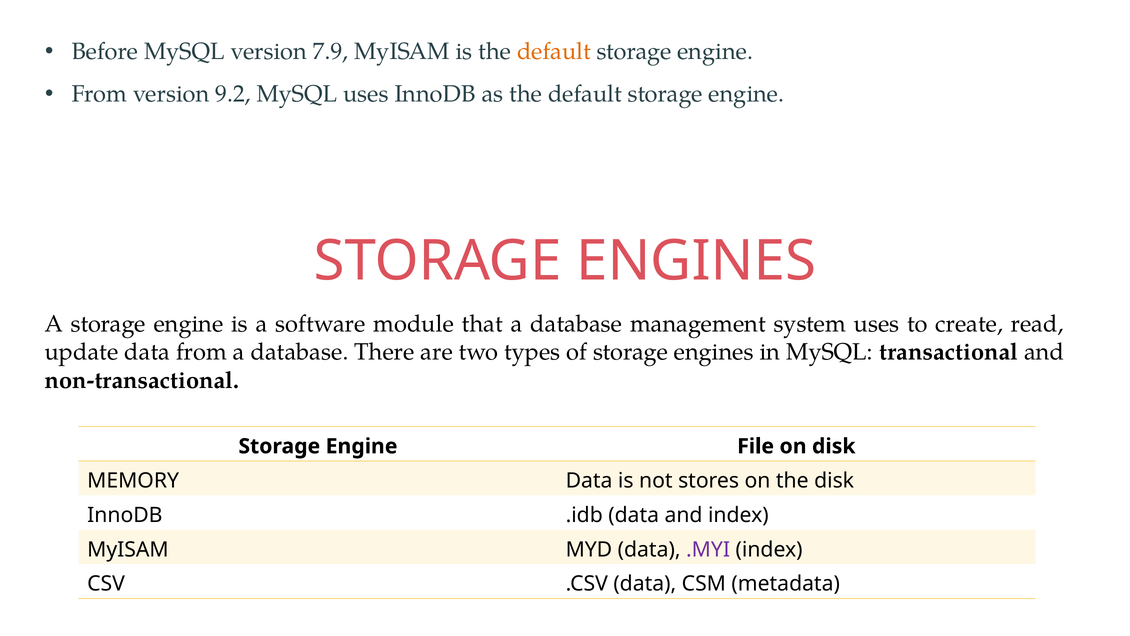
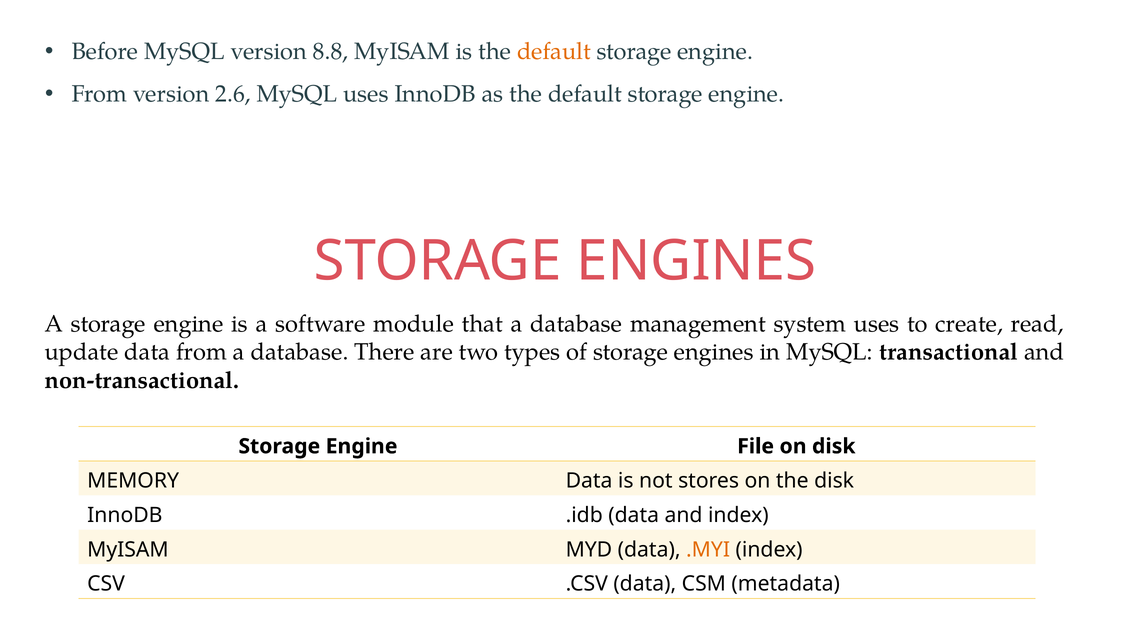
7.9: 7.9 -> 8.8 (331, 52)
9.2: 9.2 -> 2.6 (233, 94)
.MYI colour: purple -> orange (708, 549)
